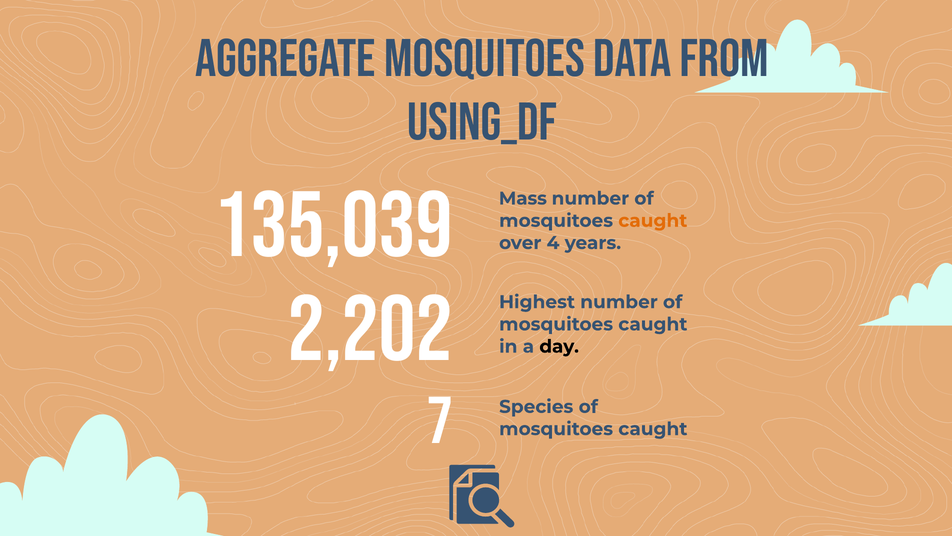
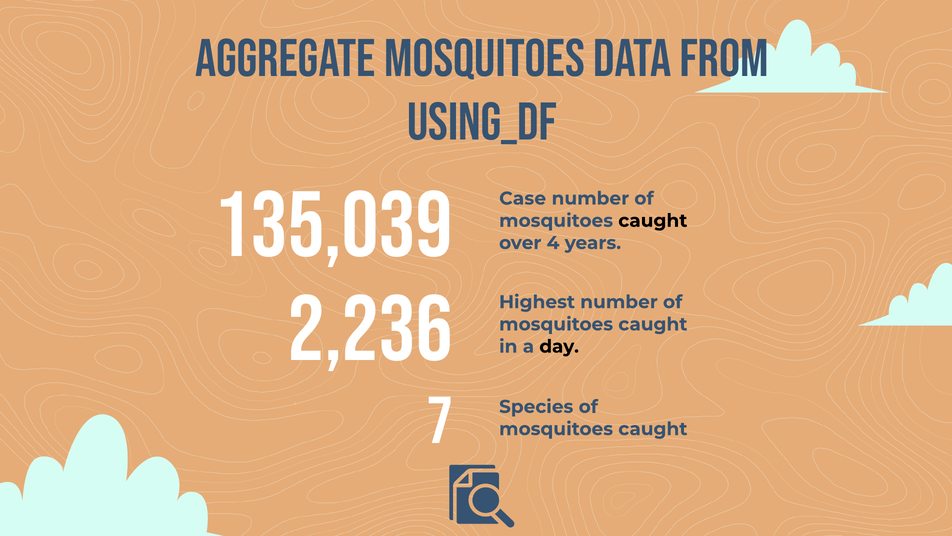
Mass: Mass -> Case (523, 198)
caught colour: orange -> black (653, 221)
2,202: 2,202 -> 2,236 (370, 329)
